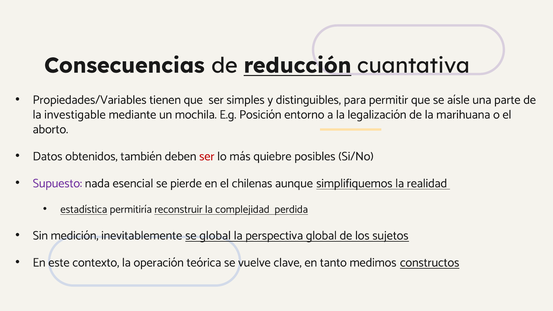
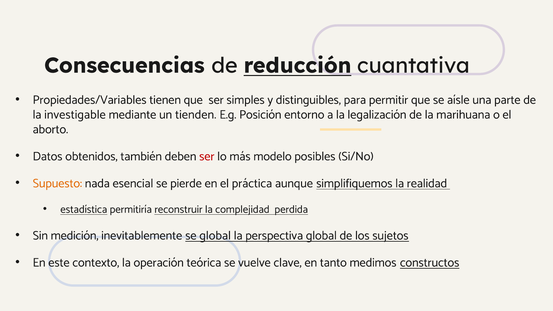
mochila: mochila -> tienden (196, 115)
quiebre: quiebre -> modelo (273, 156)
Supuesto colour: purple -> orange (57, 183)
chilenas: chilenas -> práctica (252, 183)
